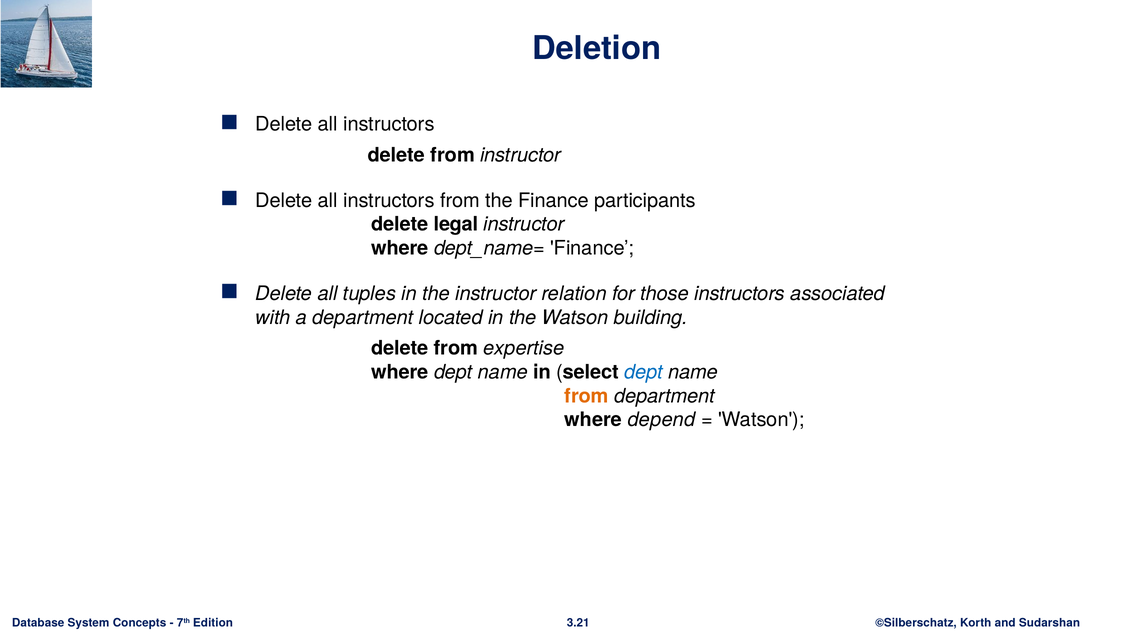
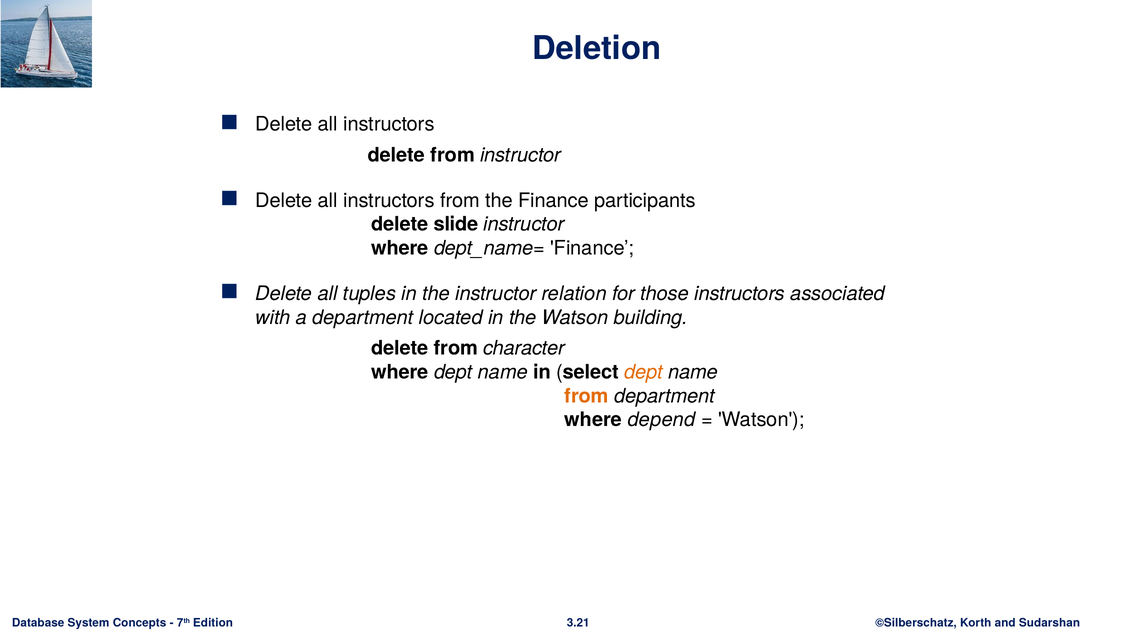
legal: legal -> slide (456, 224)
expertise: expertise -> character (524, 348)
dept colour: blue -> orange (644, 372)
